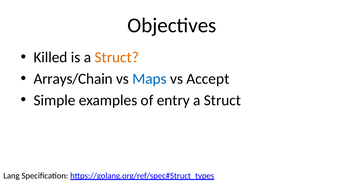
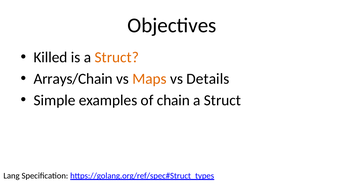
Maps colour: blue -> orange (150, 79)
Accept: Accept -> Details (208, 79)
entry: entry -> chain (173, 100)
